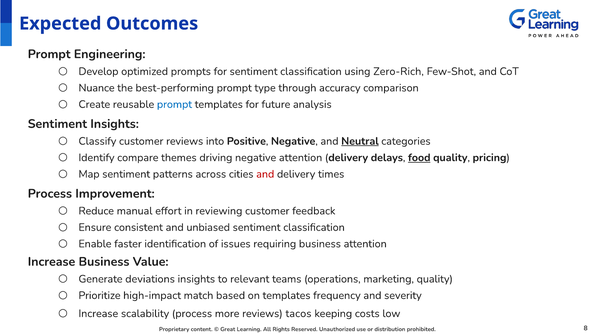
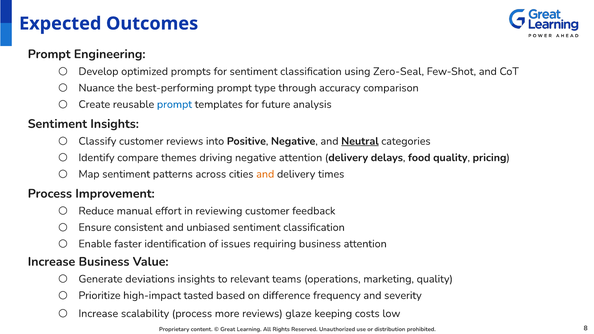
Zero-Rich: Zero-Rich -> Zero-Seal (399, 71)
food underline: present -> none (419, 158)
and colour: red -> orange (265, 174)
match: match -> tasted (199, 296)
on templates: templates -> difference (287, 296)
tacos: tacos -> glaze (298, 314)
